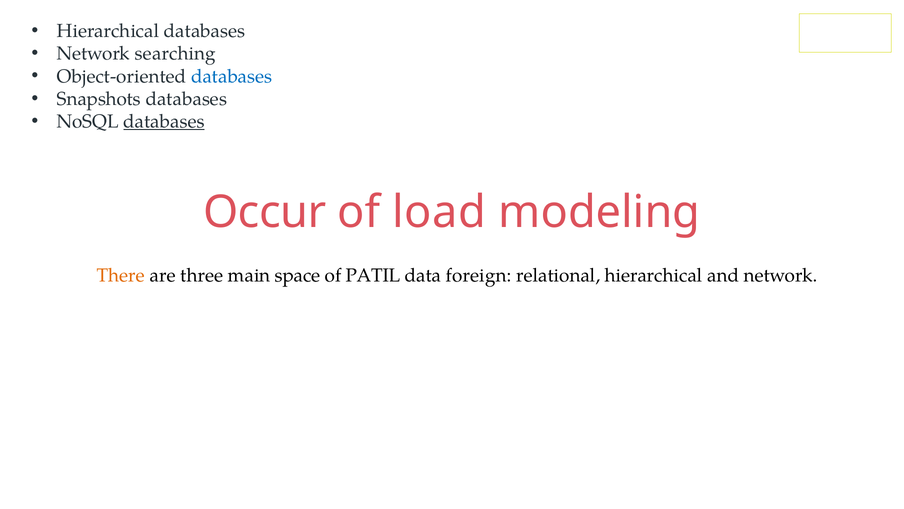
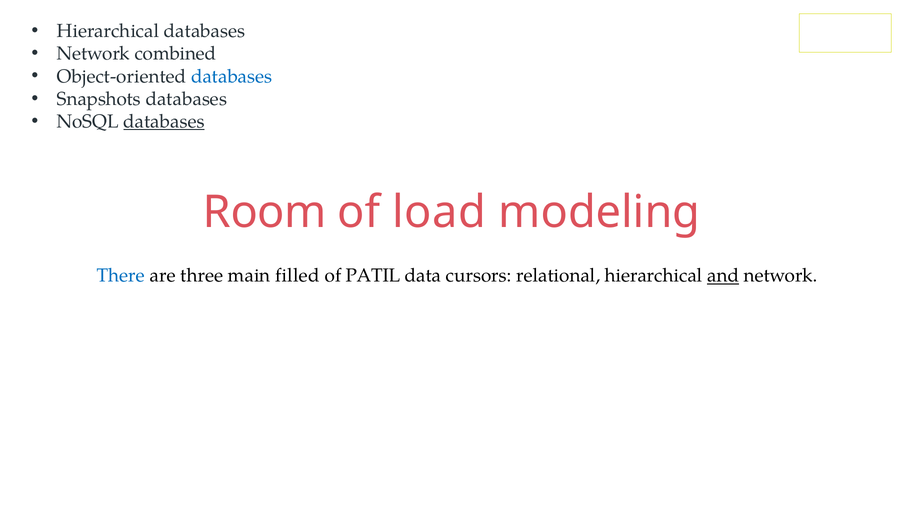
searching: searching -> combined (175, 54)
Occur: Occur -> Room (265, 212)
There colour: orange -> blue (121, 275)
space: space -> filled (297, 275)
foreign: foreign -> cursors (479, 275)
and underline: none -> present (723, 275)
